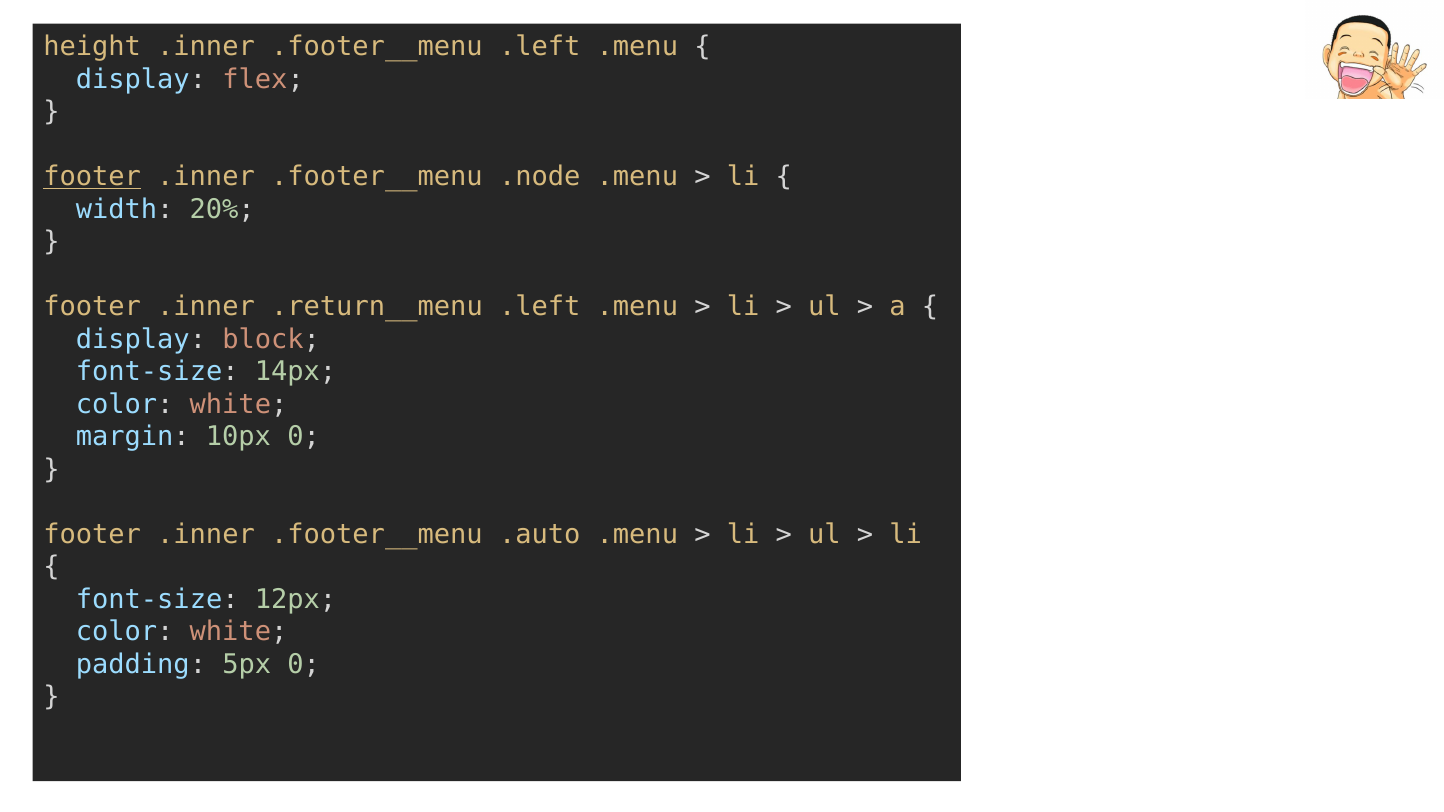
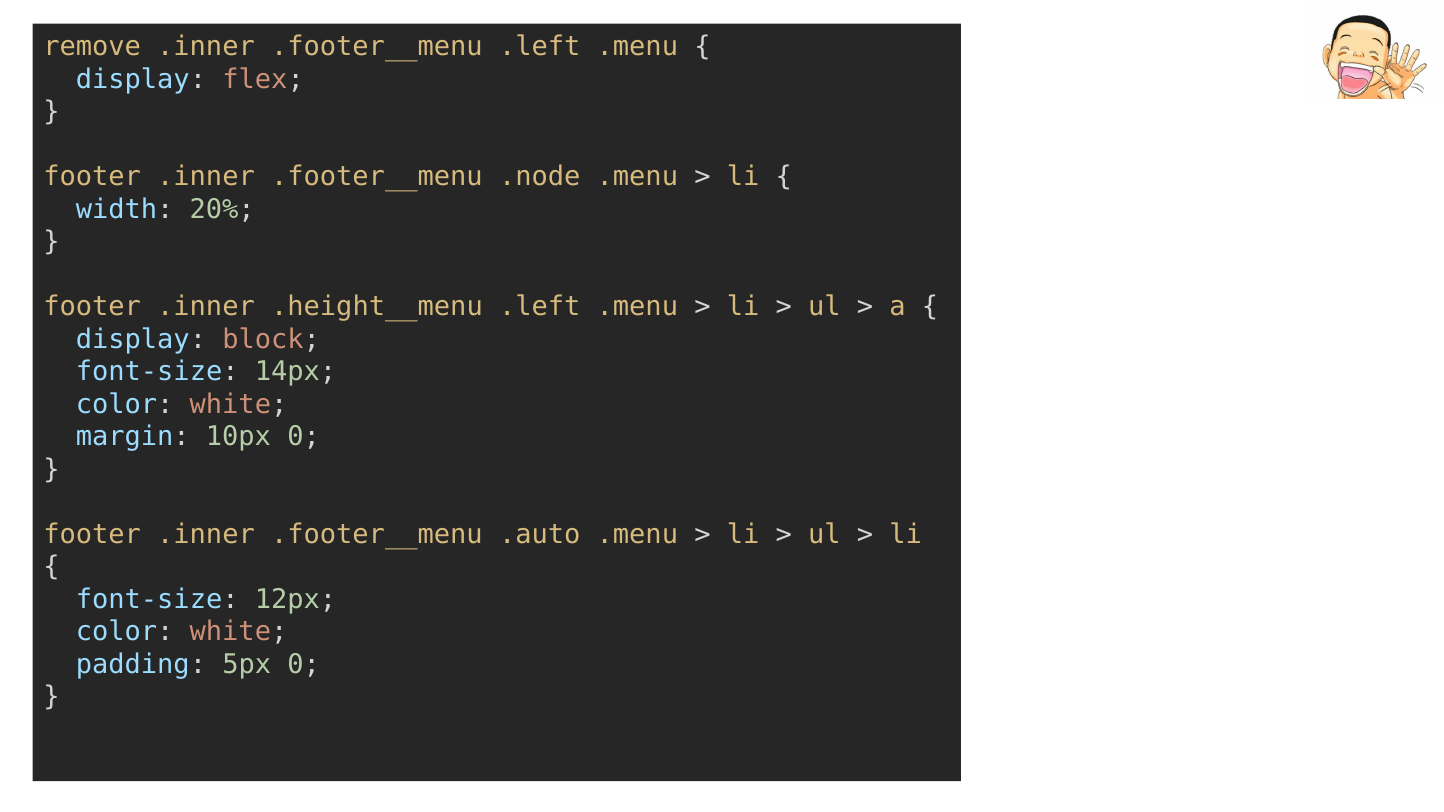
height: height -> remove (92, 47)
footer underline: present -> none (92, 177)
.return__menu: .return__menu -> .height__menu (377, 307)
